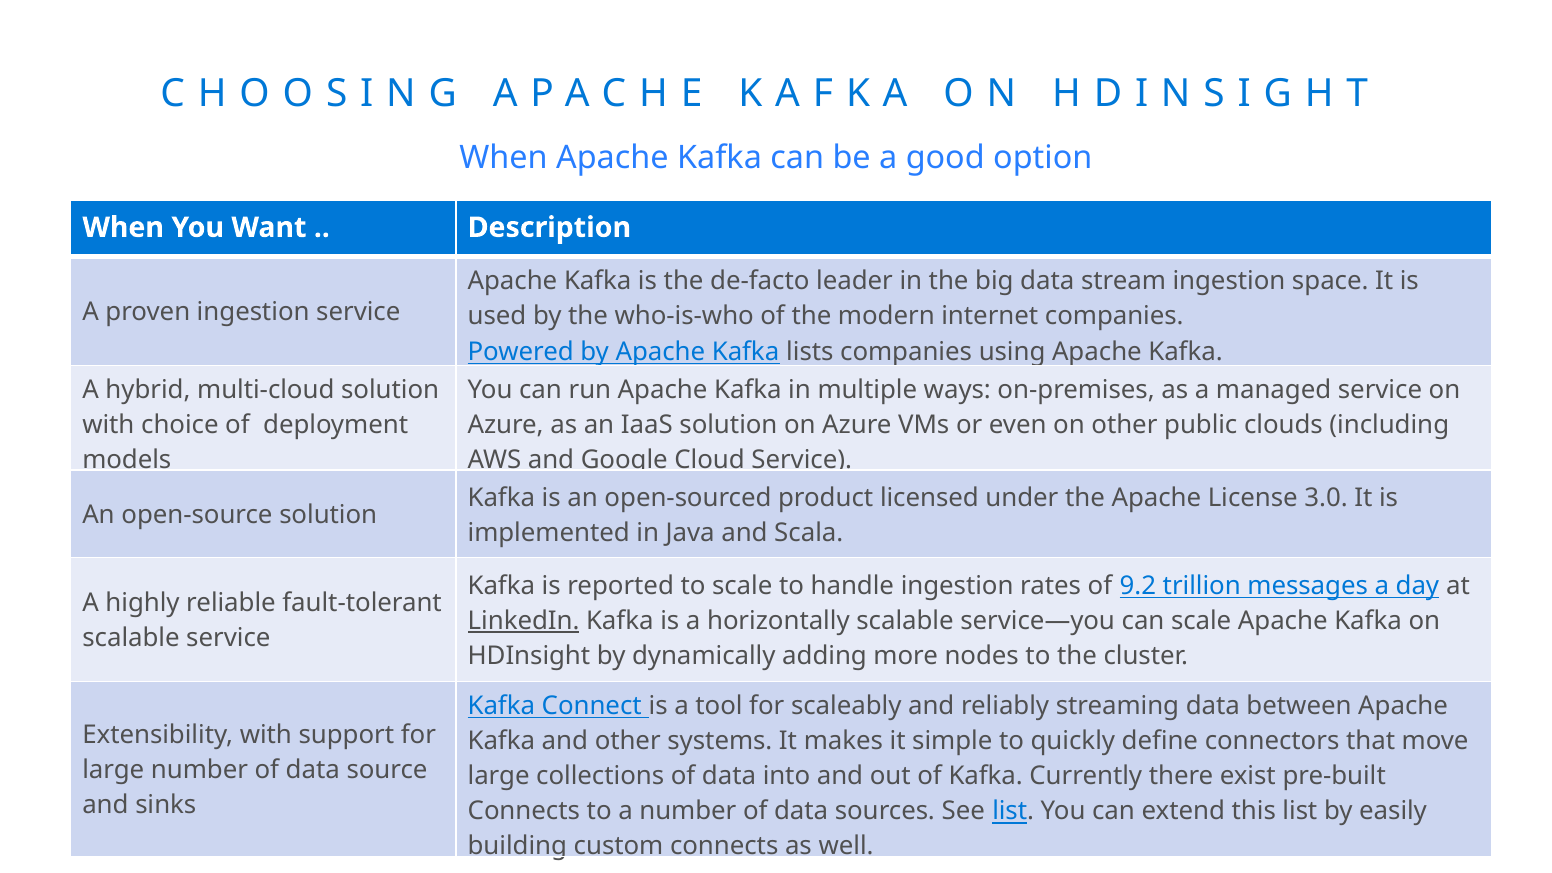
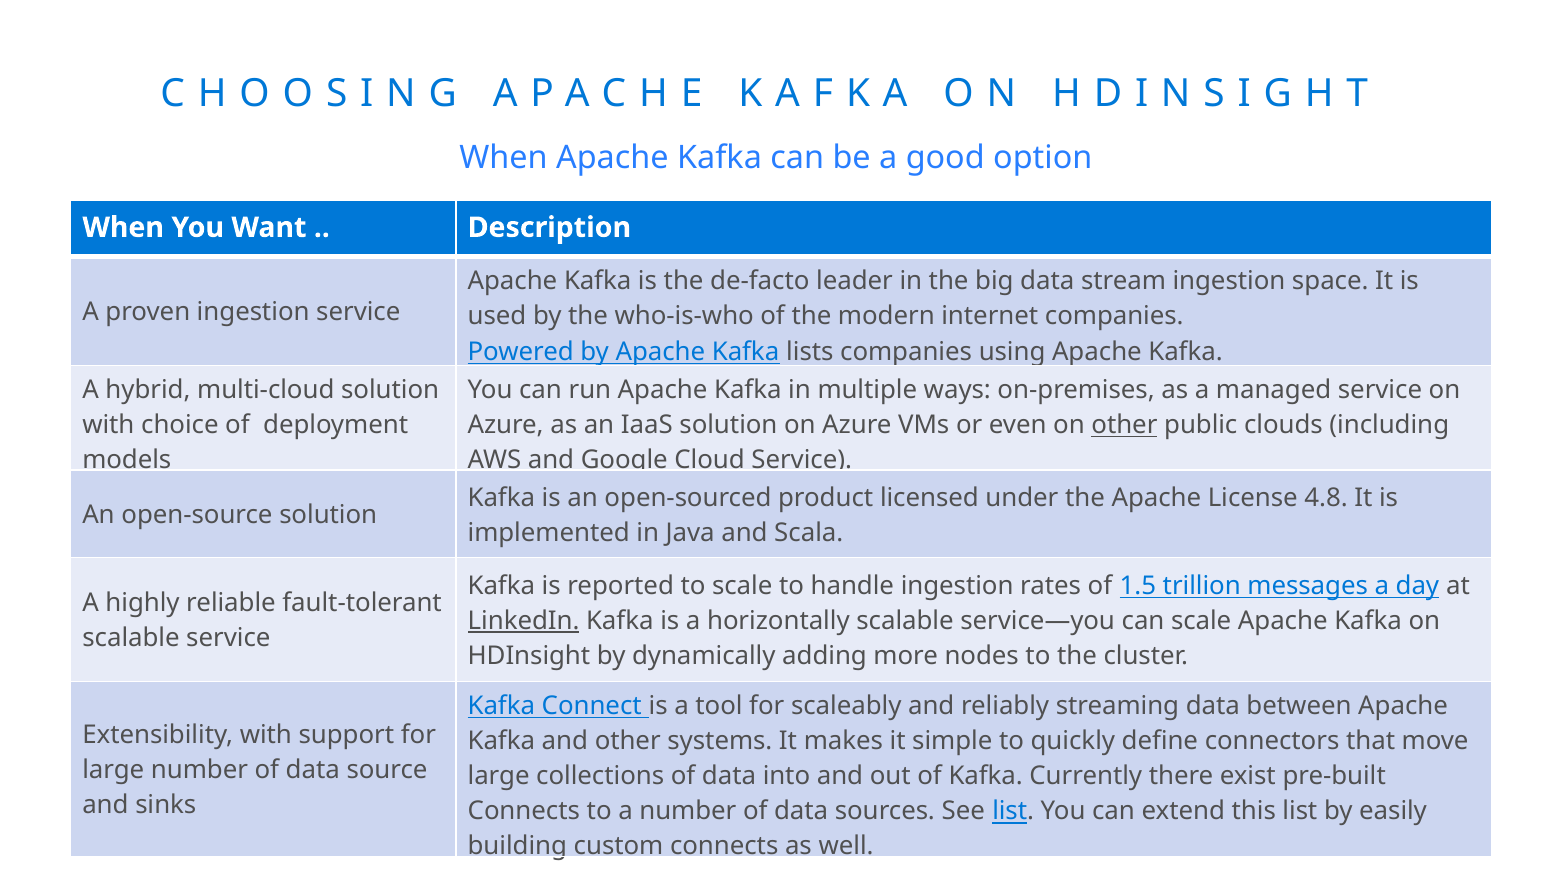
other underline: none -> present (1124, 425)
3.0: 3.0 -> 4.8 (1326, 498)
9.2: 9.2 -> 1.5 (1138, 586)
